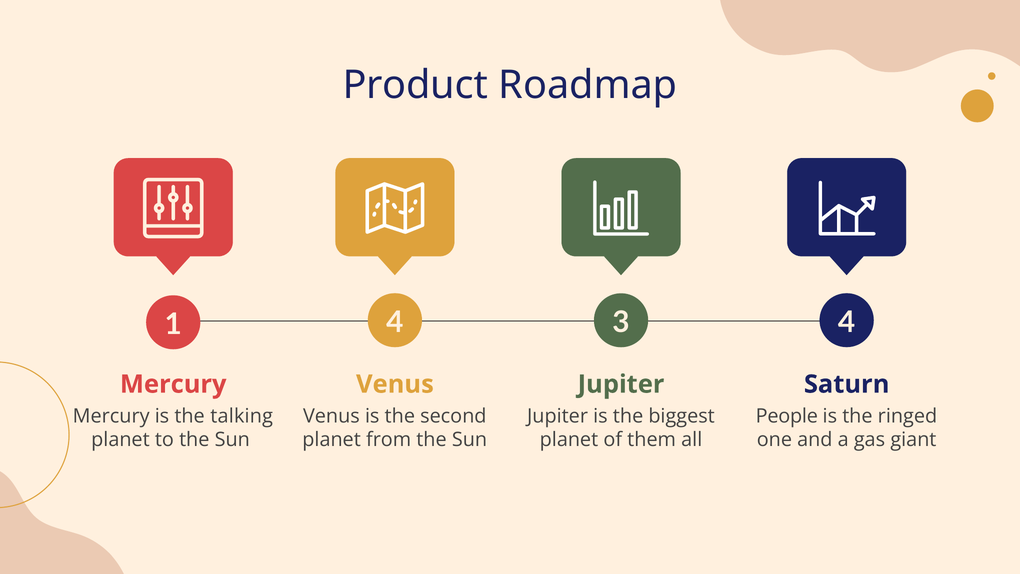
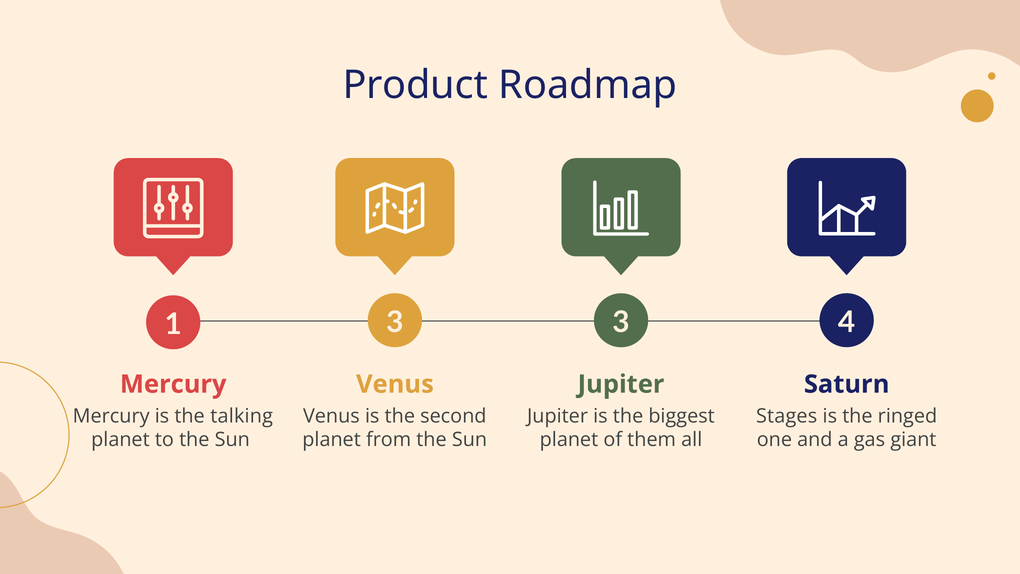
1 4: 4 -> 3 (395, 322)
People: People -> Stages (787, 416)
